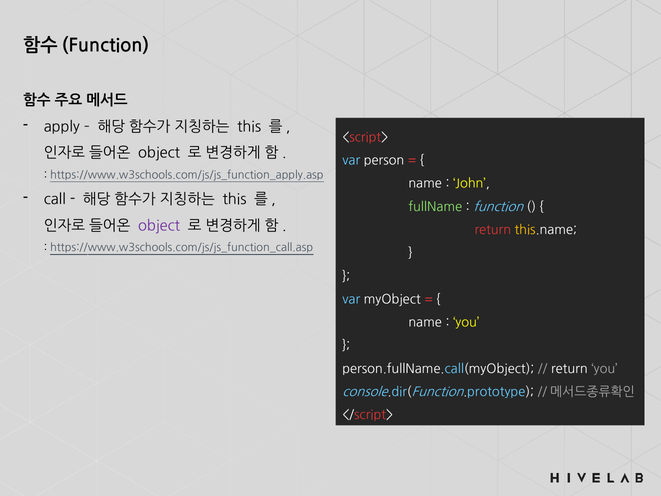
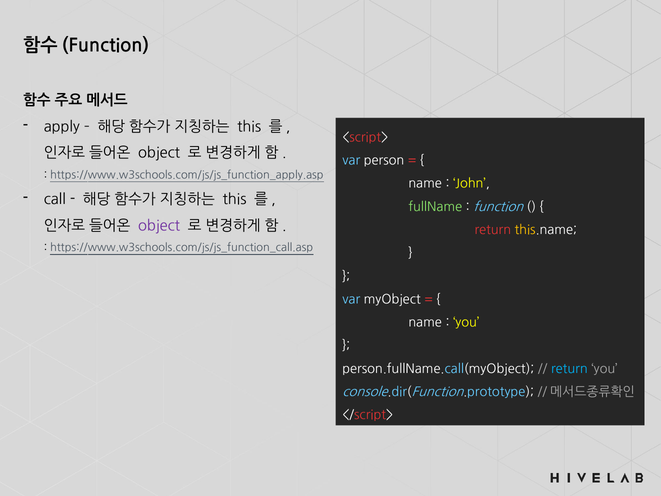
return colour: white -> light blue (569, 369)
